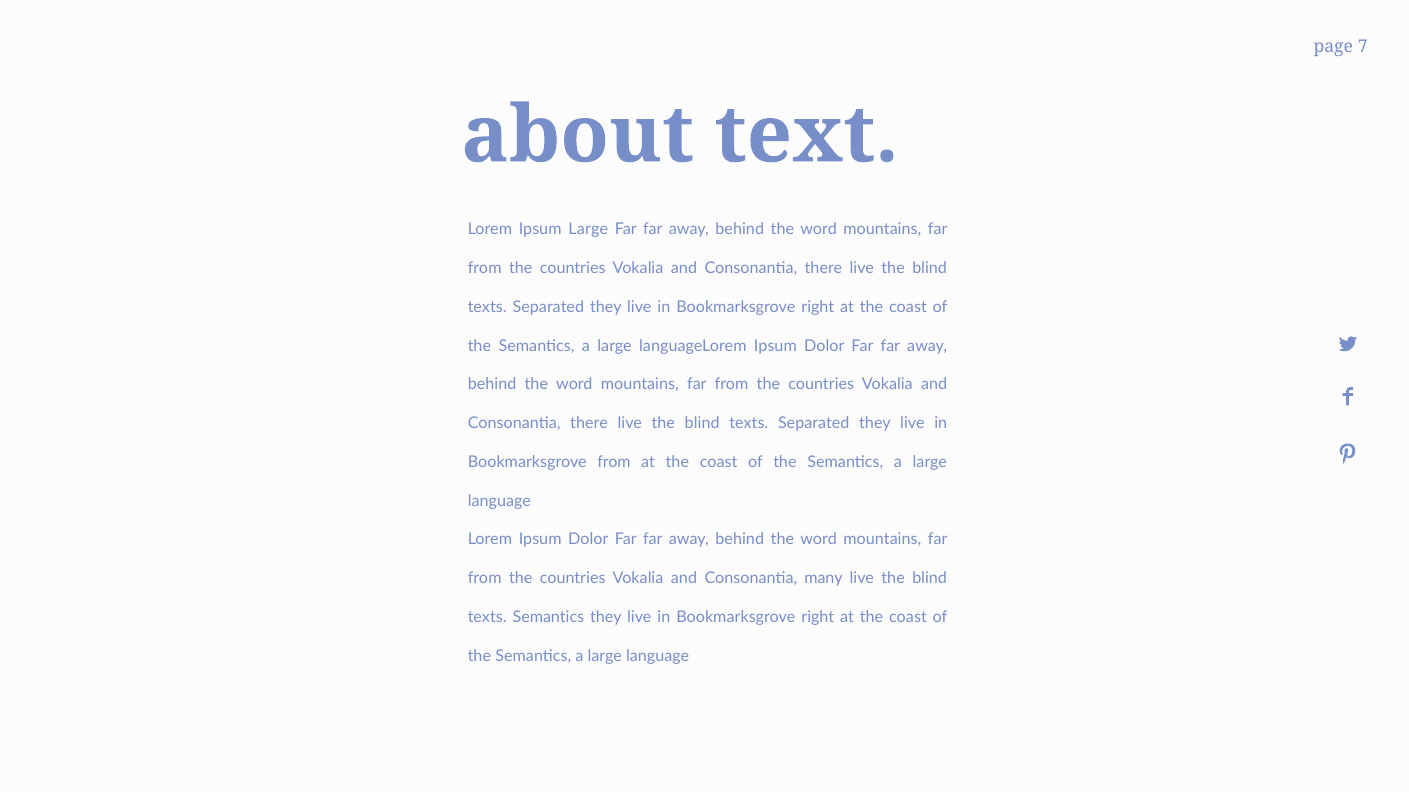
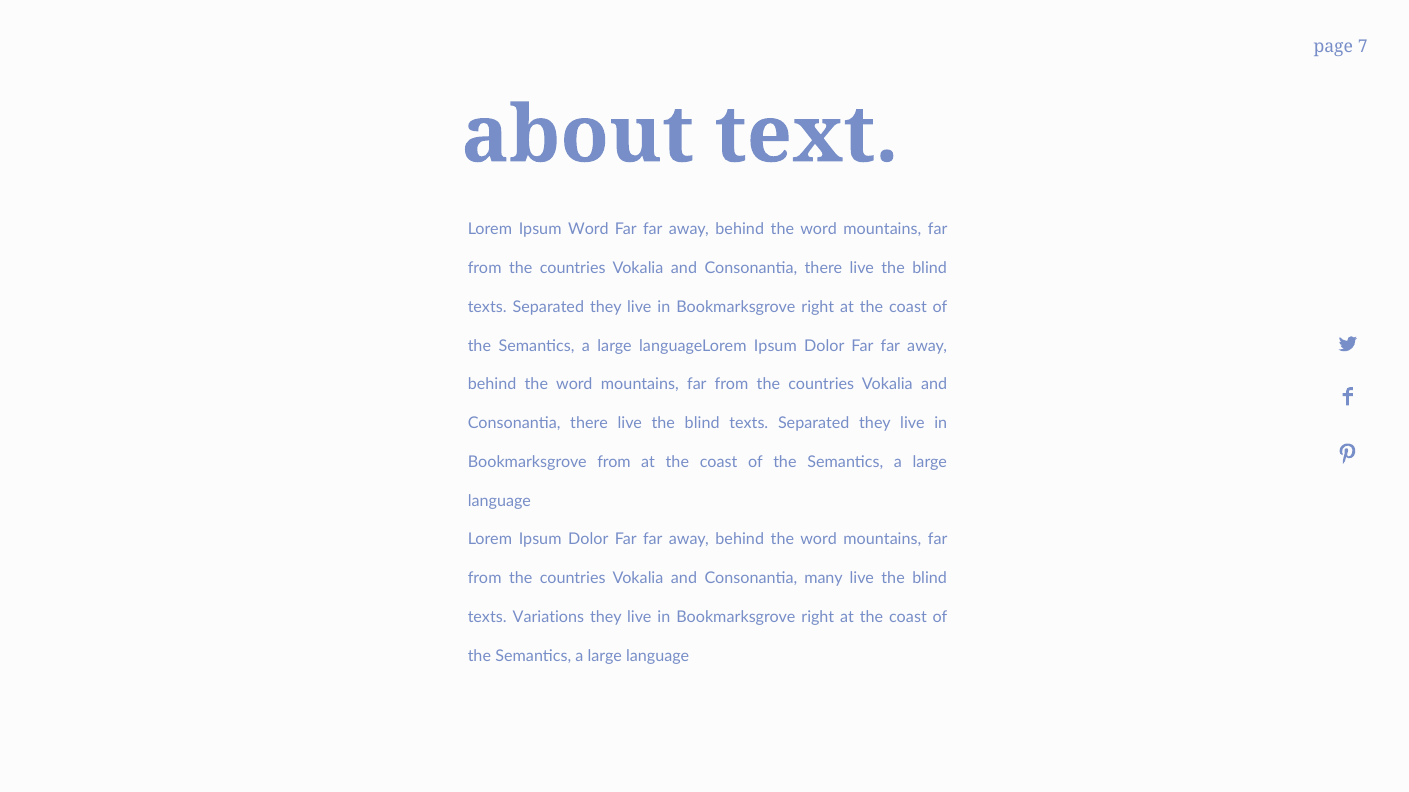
Ipsum Large: Large -> Word (588, 230)
texts Semantics: Semantics -> Variations (548, 617)
